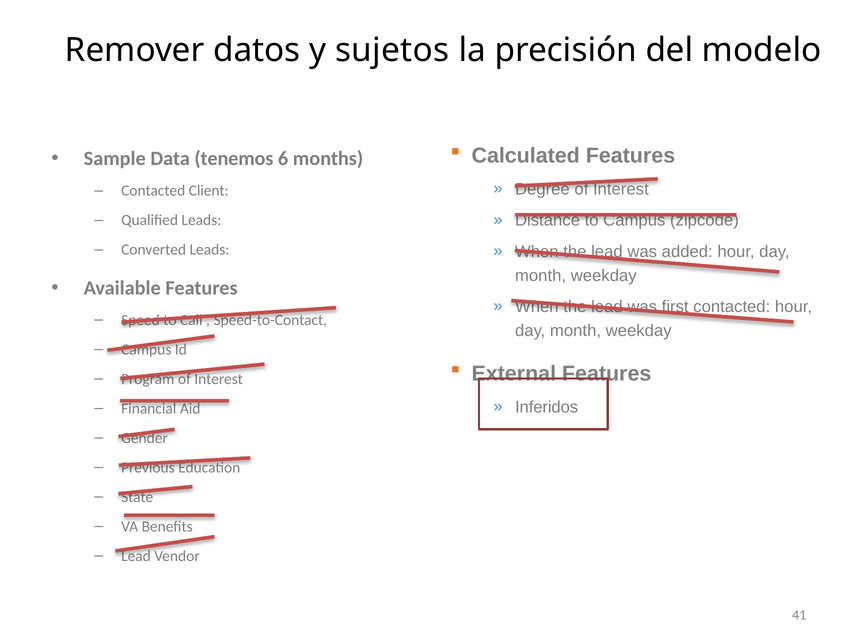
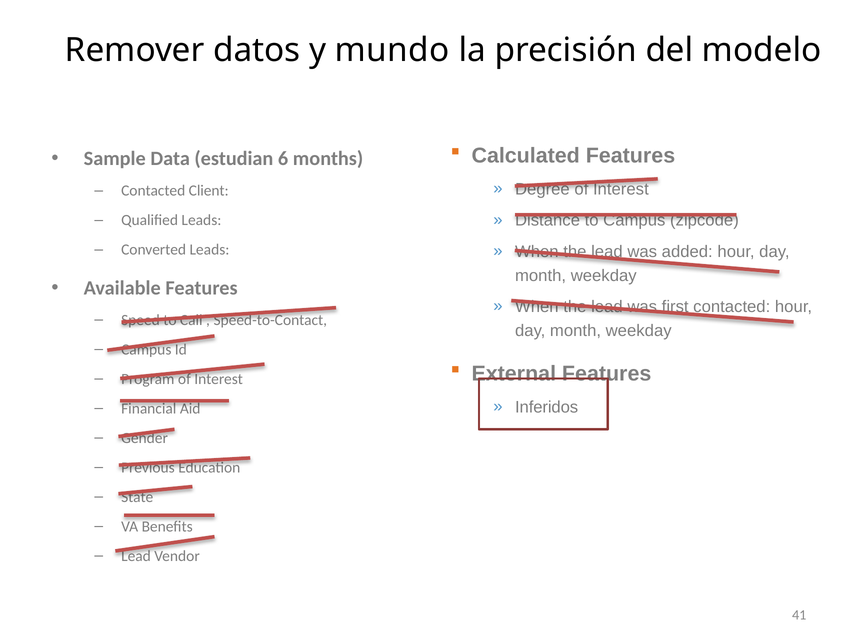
sujetos: sujetos -> mundo (392, 50)
tenemos: tenemos -> estudian (234, 159)
